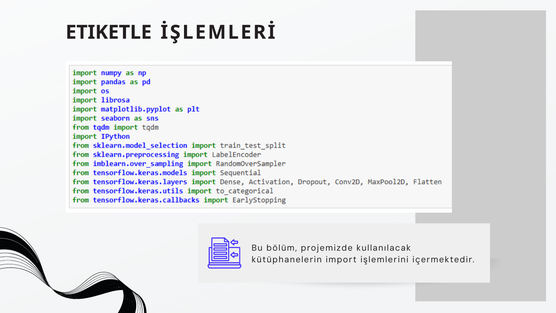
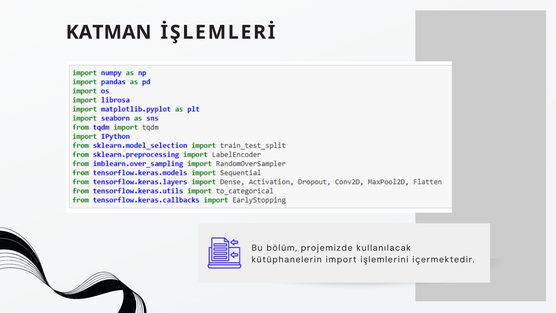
ETIKETLE: ETIKETLE -> KATMAN (109, 32)
